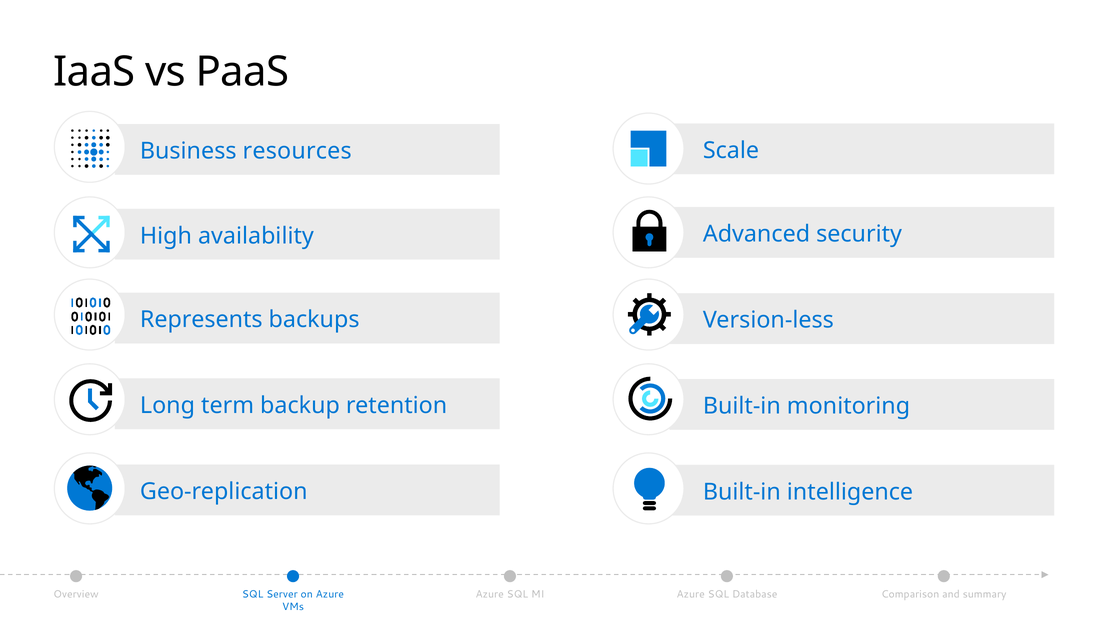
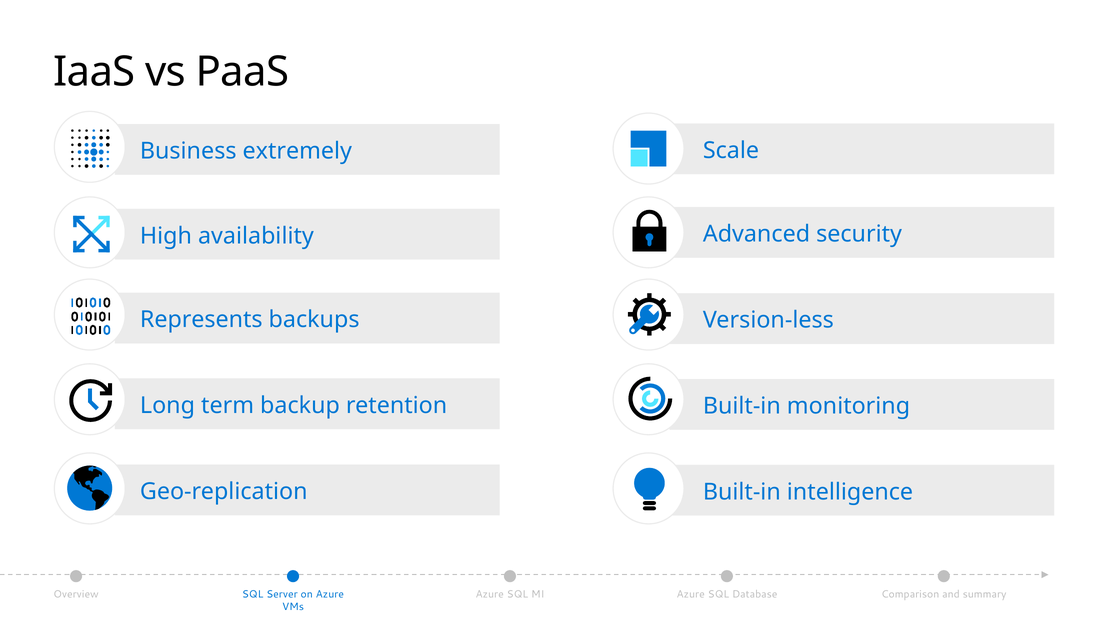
resources: resources -> extremely (297, 151)
